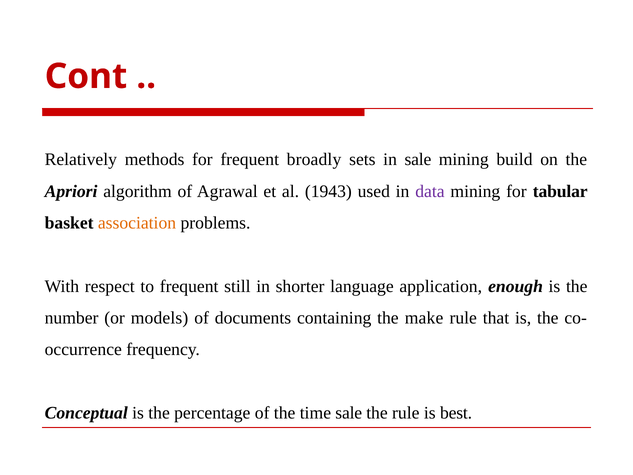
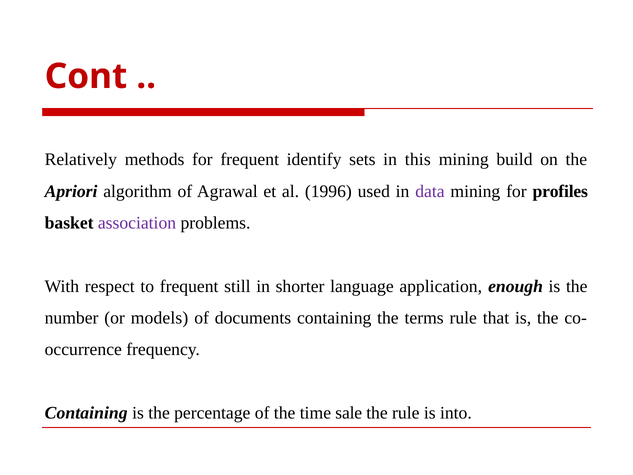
broadly: broadly -> identify (314, 159)
in sale: sale -> this (418, 159)
1943: 1943 -> 1996 (328, 191)
tabular: tabular -> profiles (560, 191)
association colour: orange -> purple (137, 223)
make: make -> terms (424, 318)
Conceptual: Conceptual -> Containing (86, 413)
best: best -> into (456, 413)
